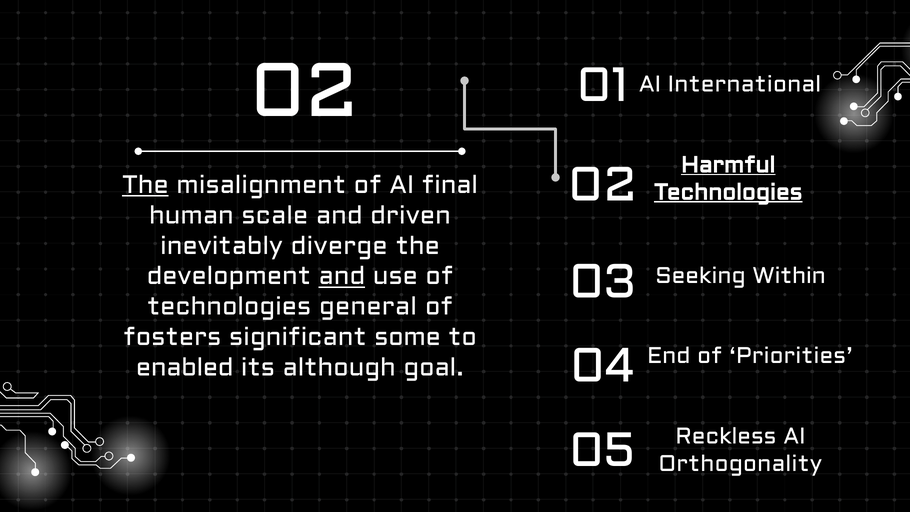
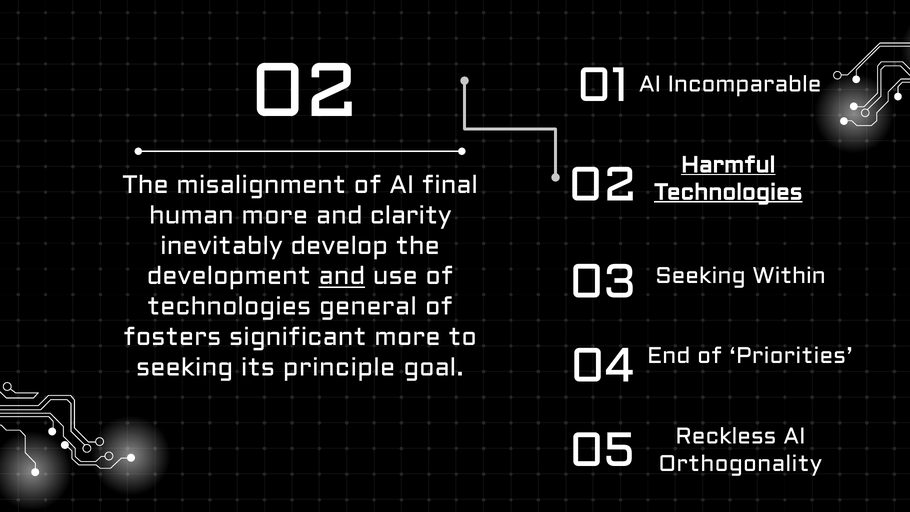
International: International -> Incomparable (745, 84)
The underline: present -> none (145, 185)
human scale: scale -> more (275, 215)
driven: driven -> clarity (411, 215)
diverge: diverge -> develop (339, 246)
significant some: some -> more (407, 337)
enabled: enabled -> seeking (185, 367)
although: although -> principle (339, 367)
